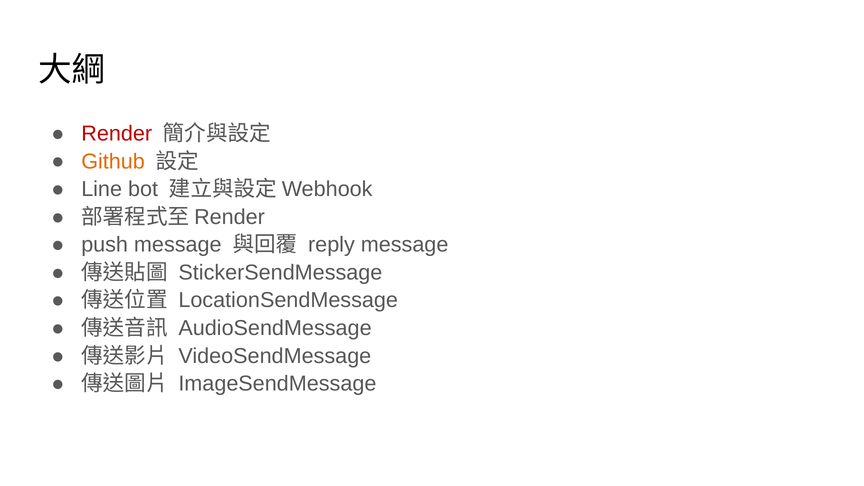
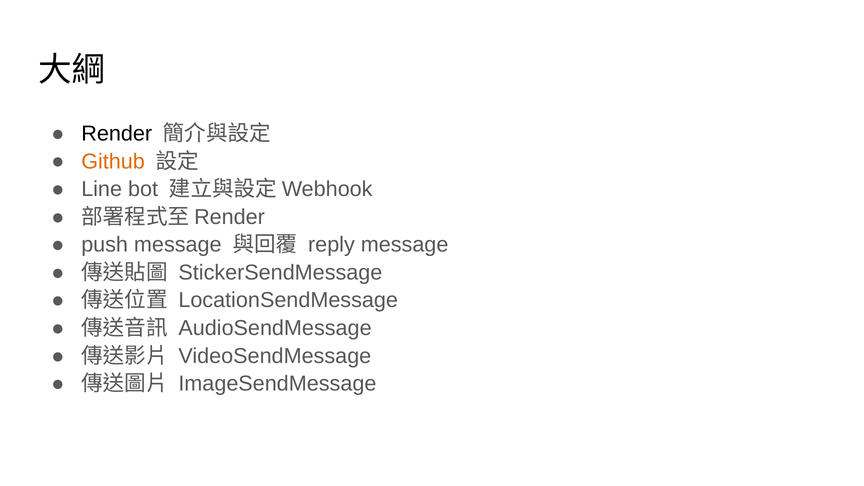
Render colour: red -> black (117, 134)
